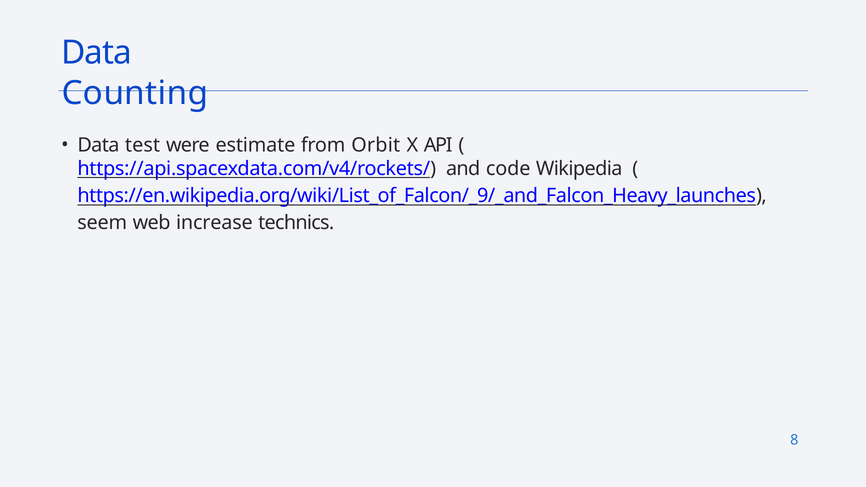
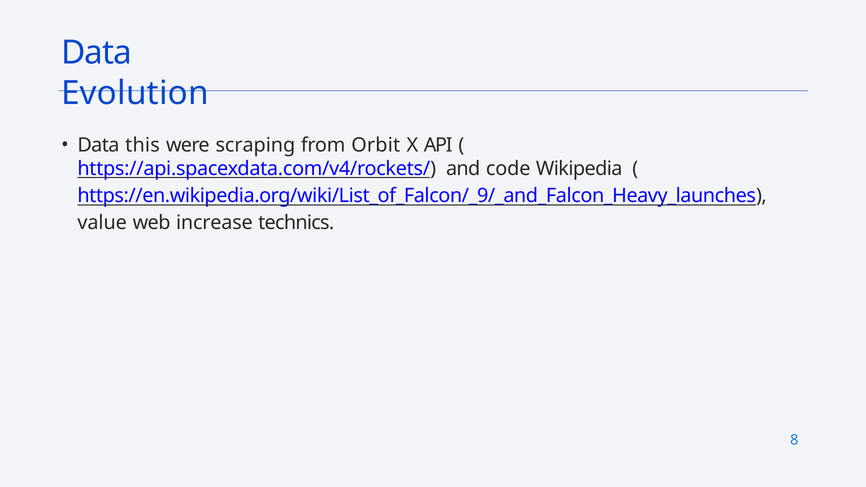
Counting: Counting -> Evolution (135, 93)
test: test -> this (142, 145)
estimate: estimate -> scraping (255, 145)
seem: seem -> value (102, 223)
